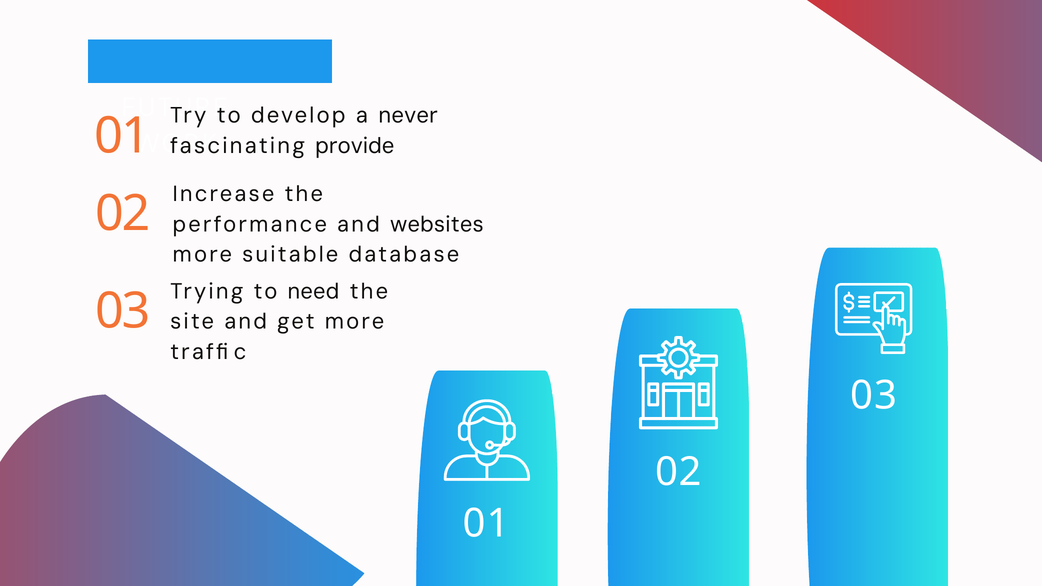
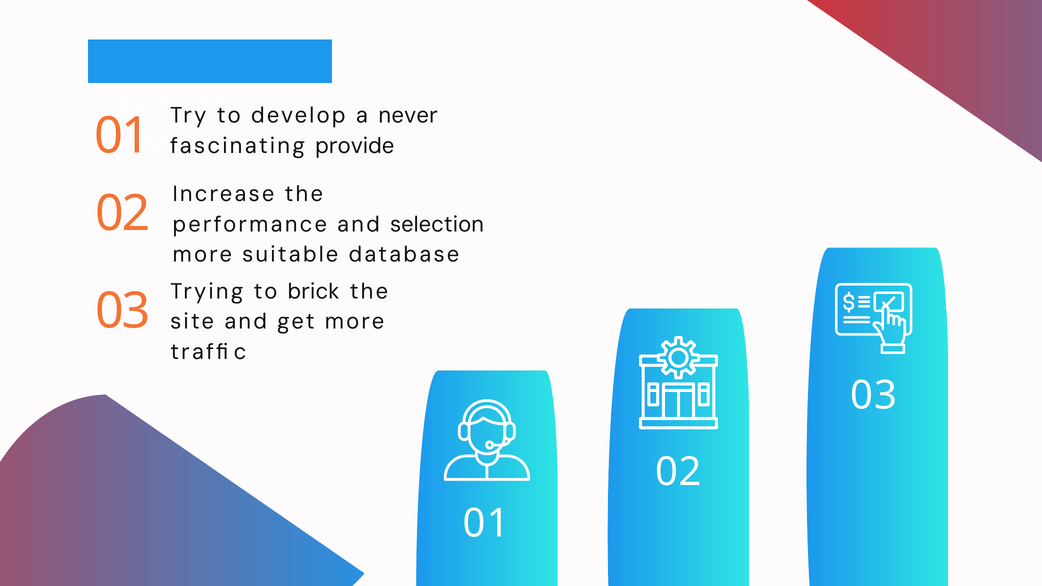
websites: websites -> selection (437, 224)
need: need -> brick (313, 291)
